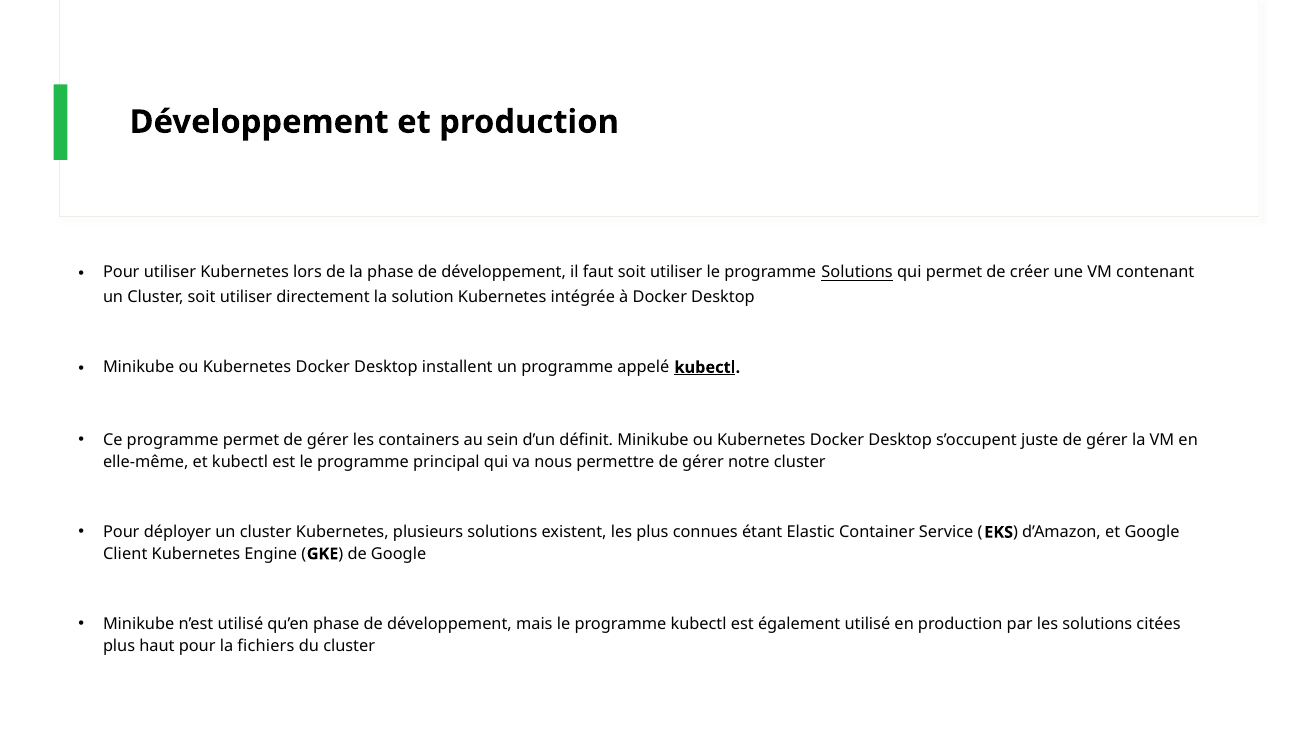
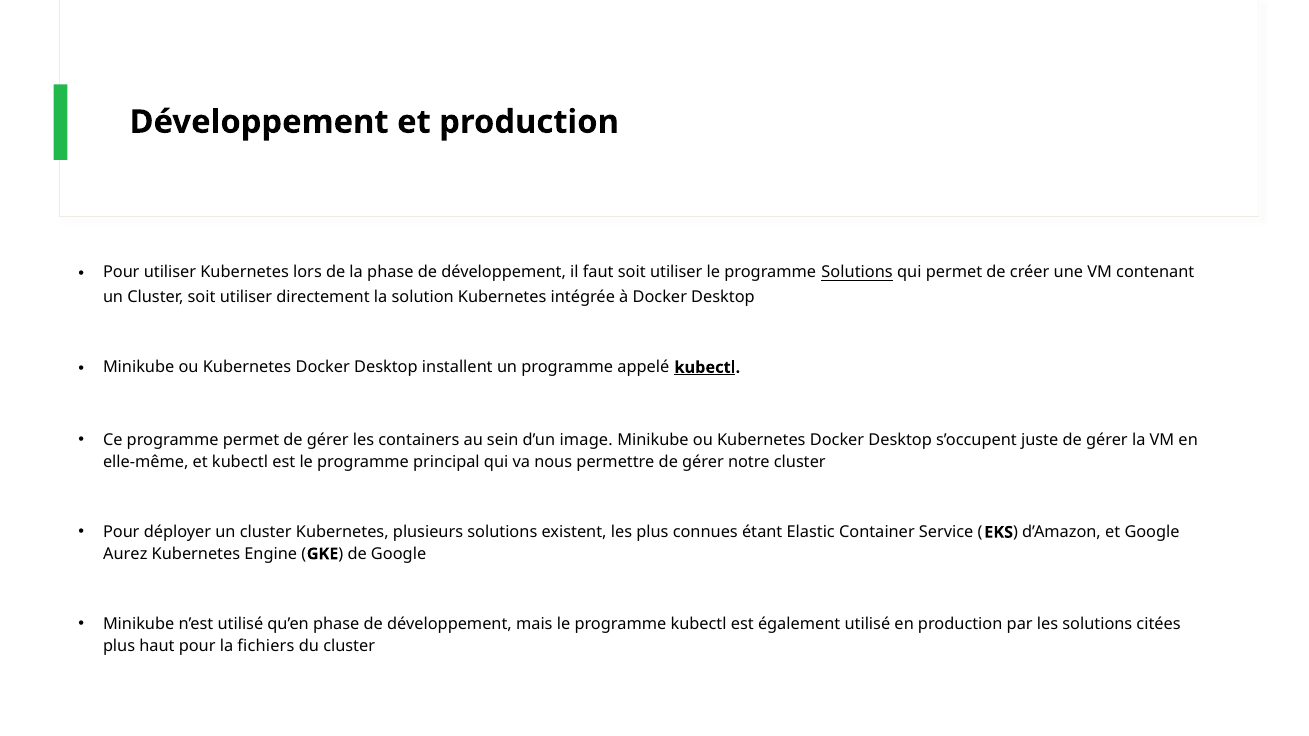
définit: définit -> image (586, 441)
Client: Client -> Aurez (125, 554)
